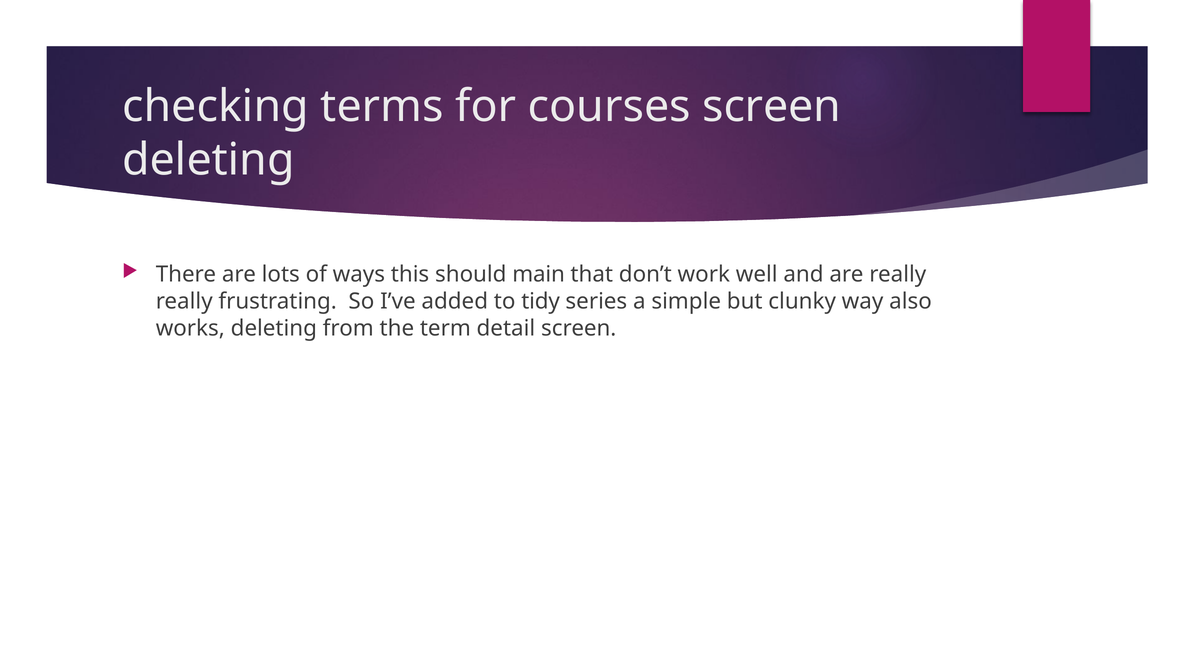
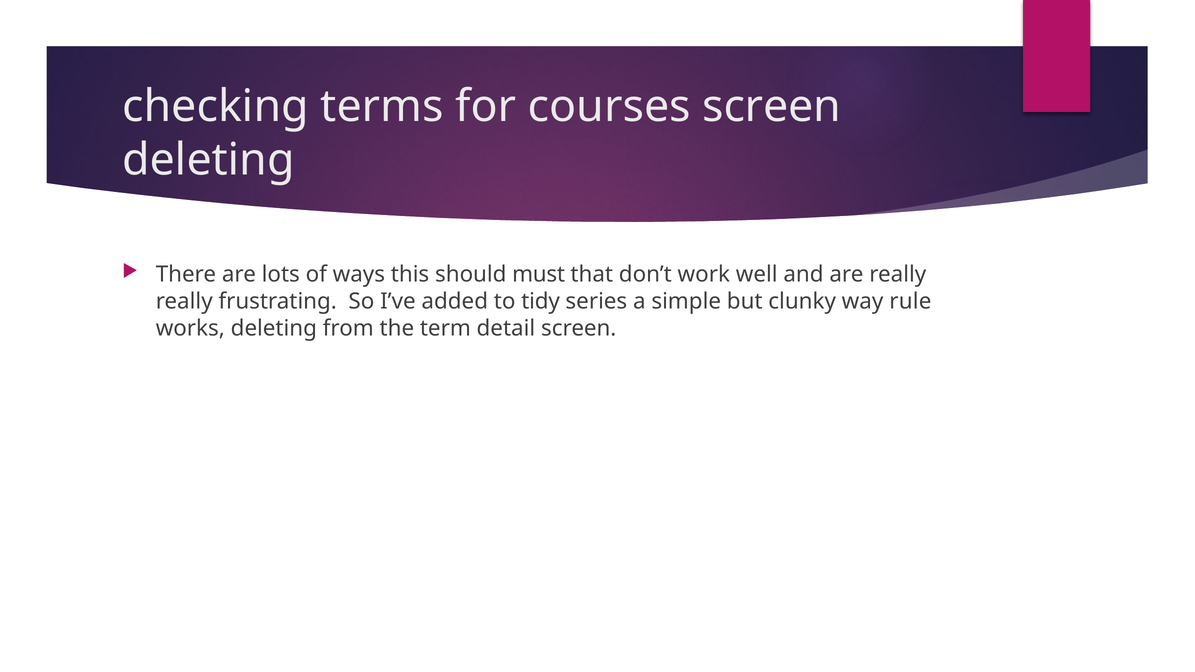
main: main -> must (539, 275)
also: also -> rule (910, 302)
